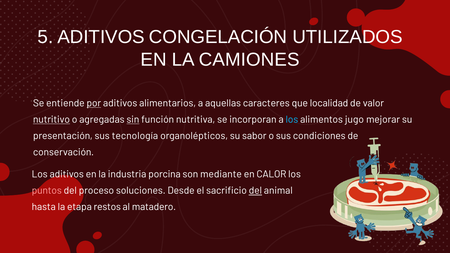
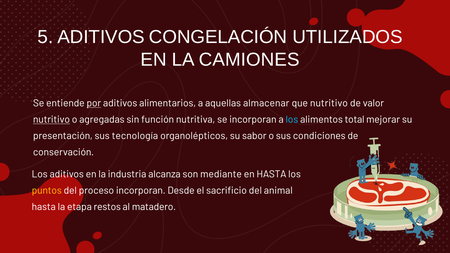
caracteres: caracteres -> almacenar (266, 103)
que localidad: localidad -> nutritivo (329, 103)
sin underline: present -> none (133, 120)
jugo: jugo -> total (355, 120)
porcina: porcina -> alcanza (164, 174)
en CALOR: CALOR -> HASTA (271, 174)
puntos colour: pink -> yellow (47, 191)
proceso soluciones: soluciones -> incorporan (141, 191)
del underline: present -> none (255, 191)
